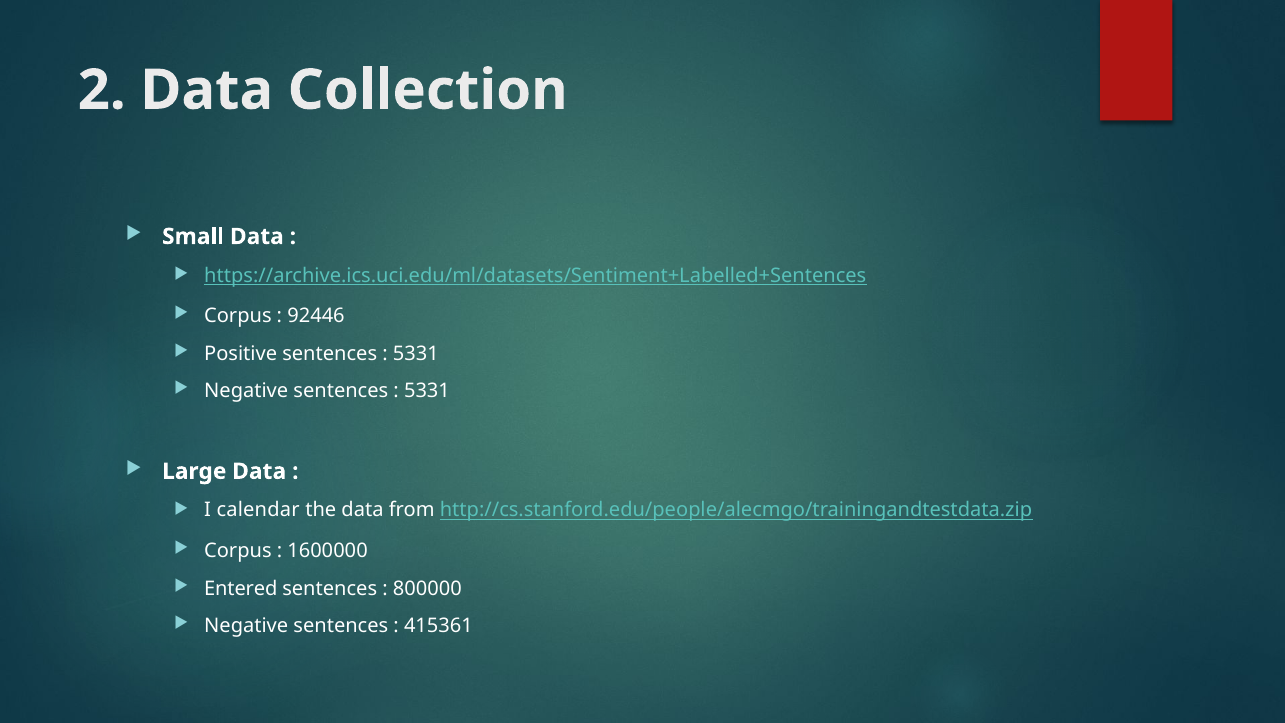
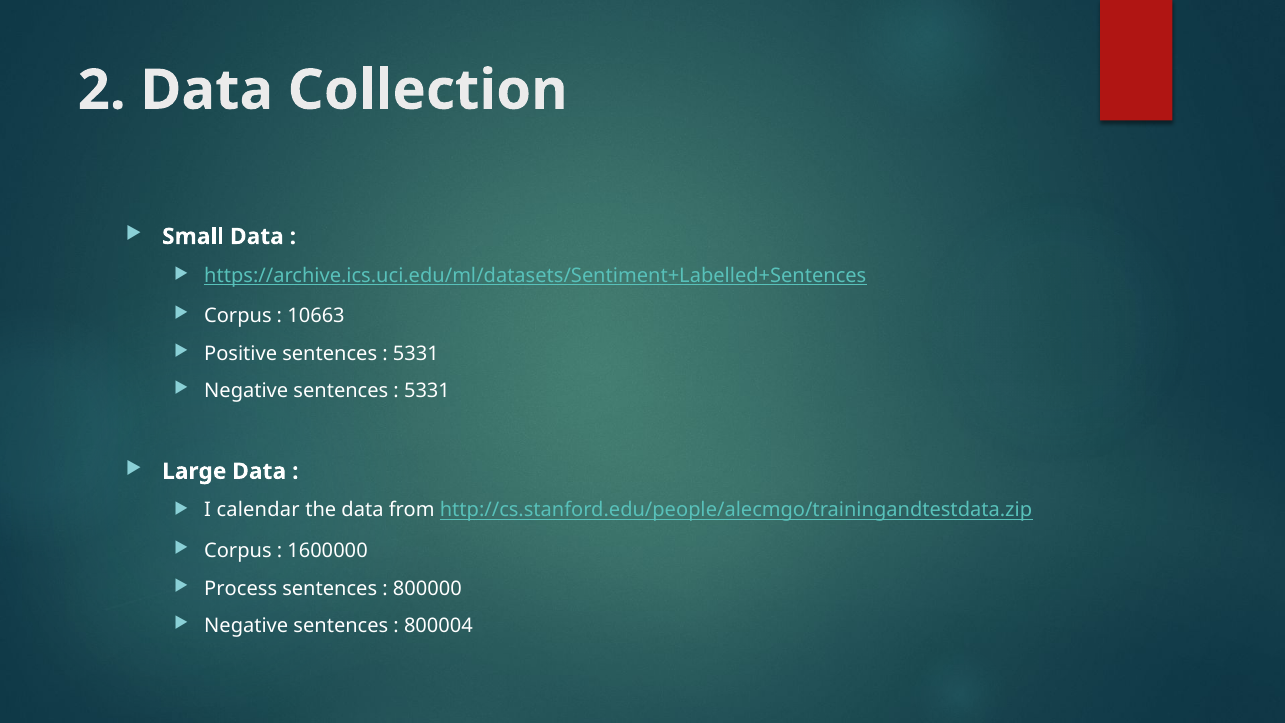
92446: 92446 -> 10663 (316, 316)
Entered: Entered -> Process (241, 588)
415361: 415361 -> 800004 (438, 626)
